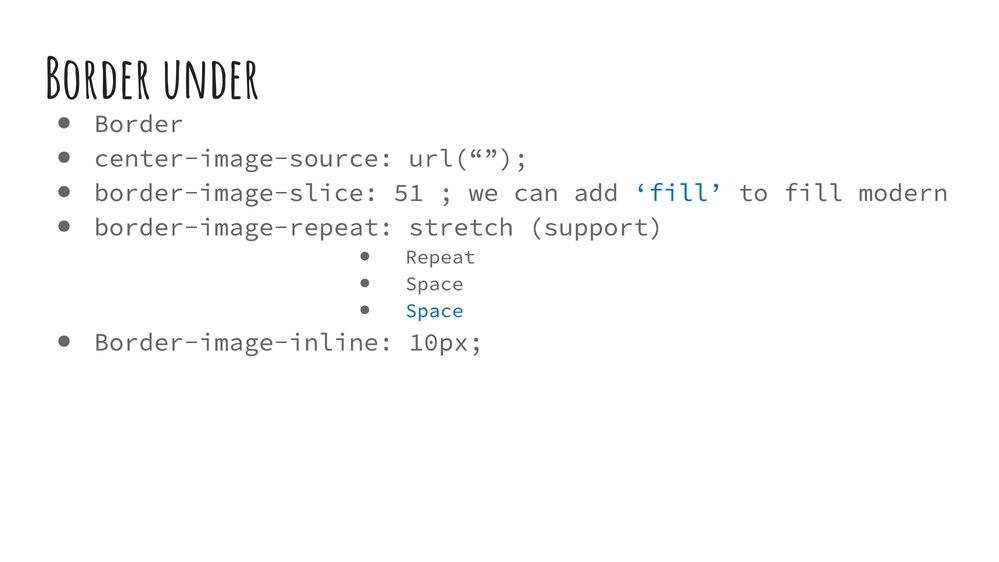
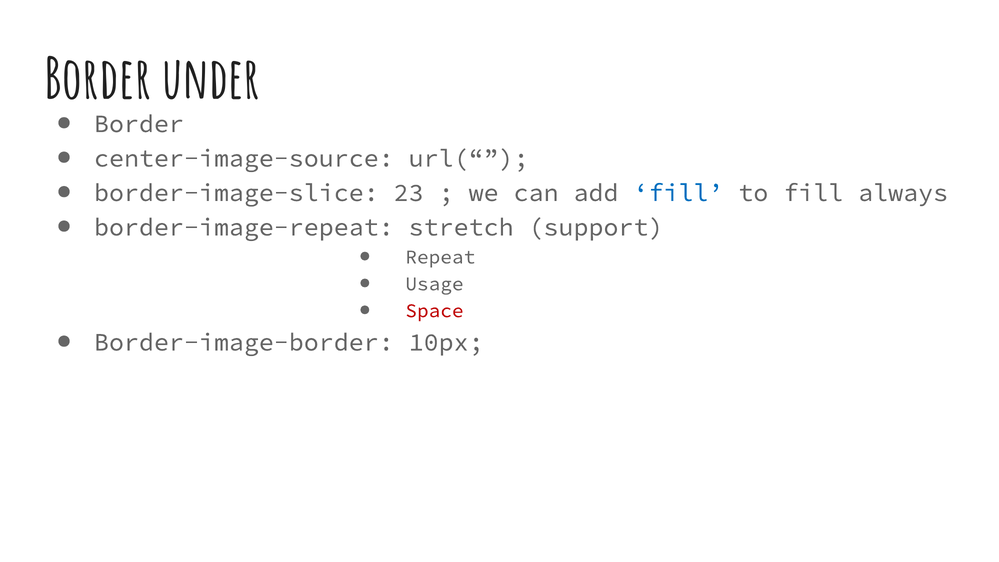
51: 51 -> 23 (409, 193)
modern: modern -> always (903, 193)
Space: Space -> Usage (434, 284)
Space colour: blue -> red (434, 311)
Border-image-inline: Border-image-inline -> Border-image-border (244, 342)
